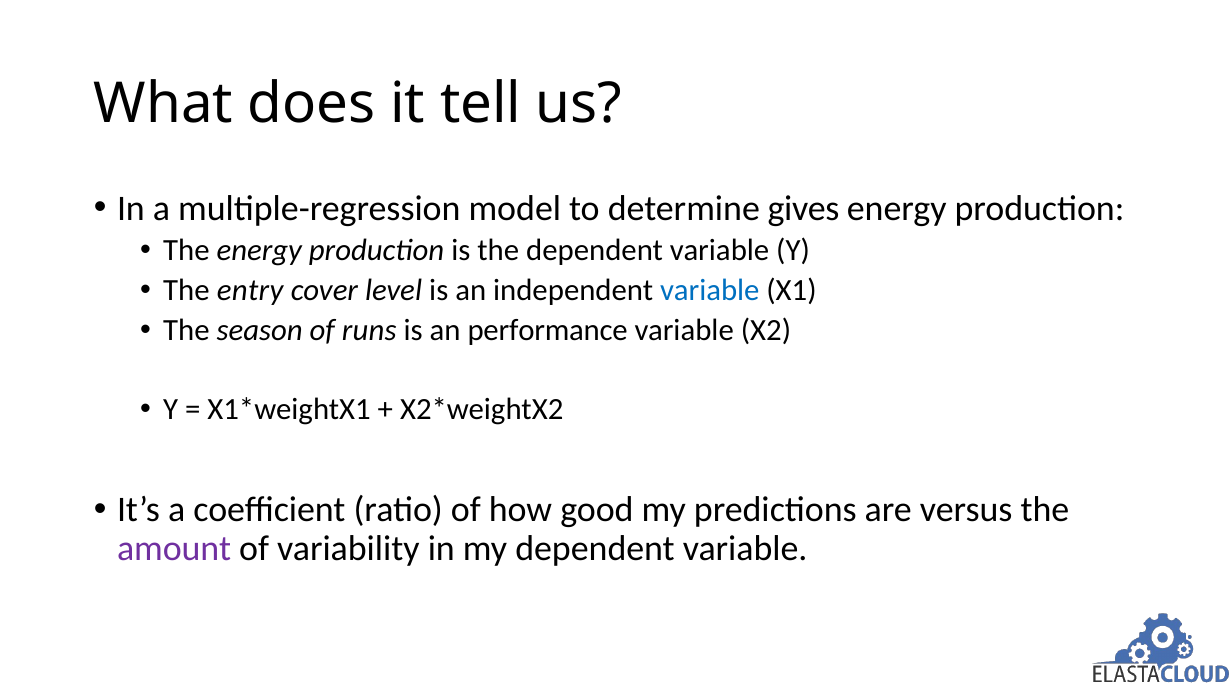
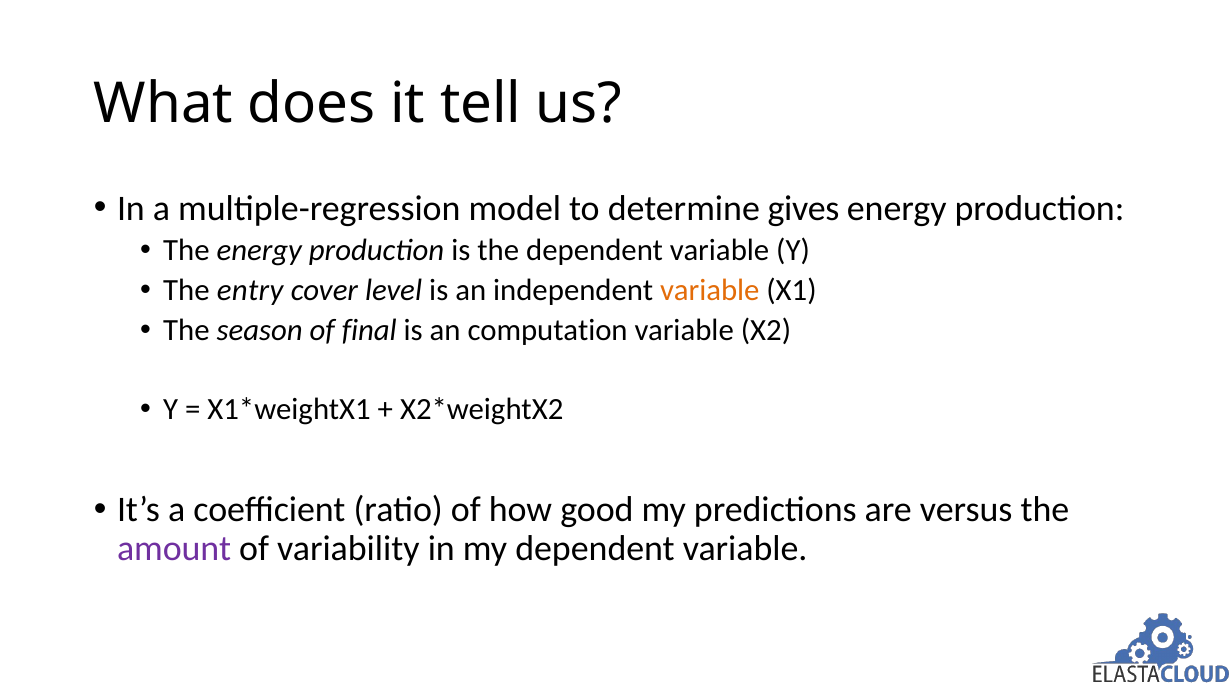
variable colour: blue -> orange (710, 290)
runs: runs -> final (369, 330)
performance: performance -> computation (548, 330)
